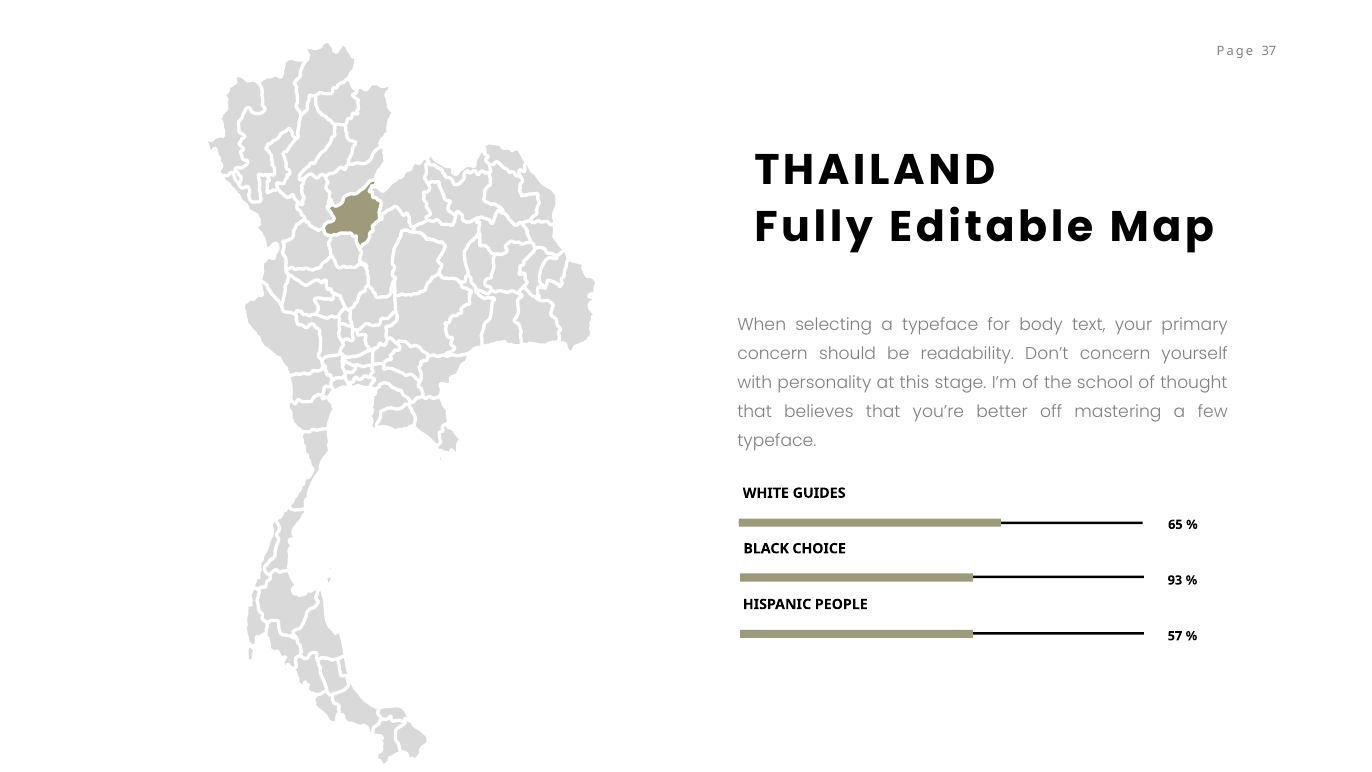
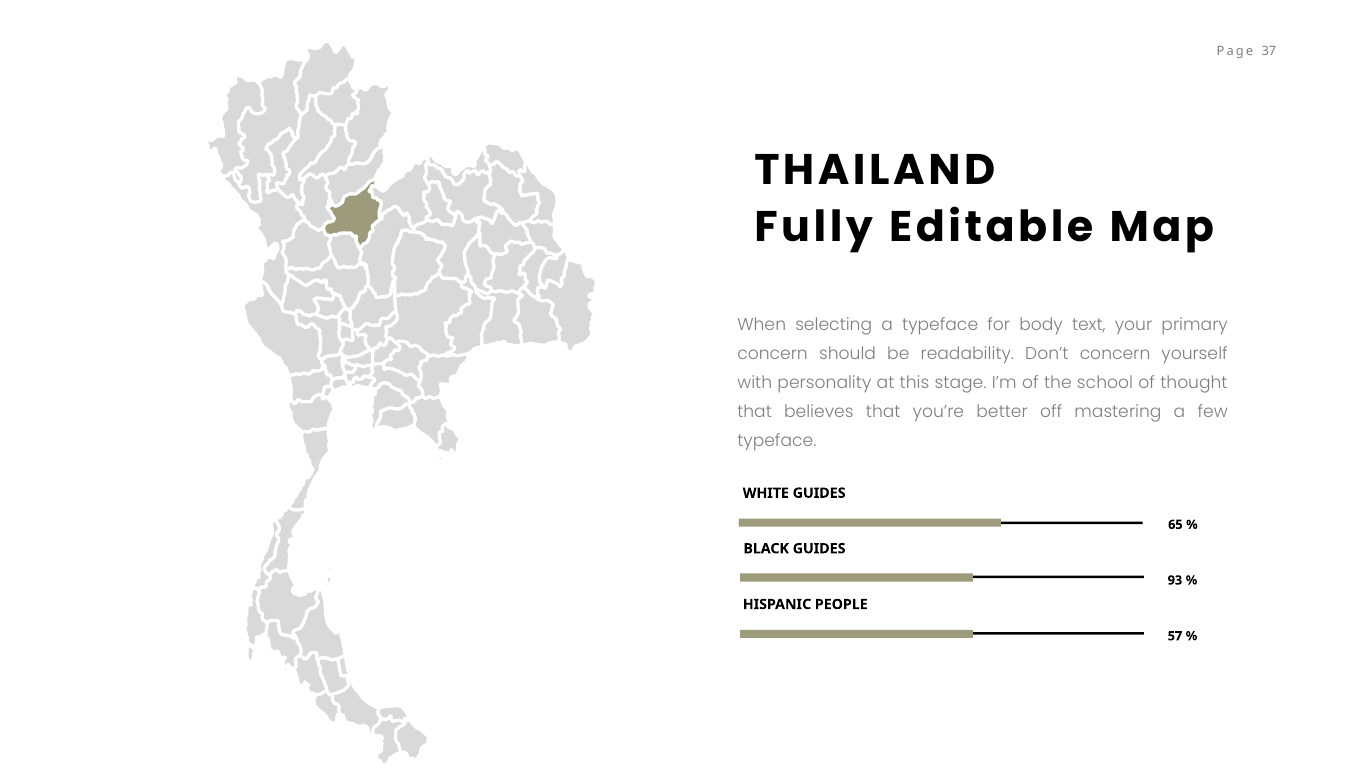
BLACK CHOICE: CHOICE -> GUIDES (819, 548)
